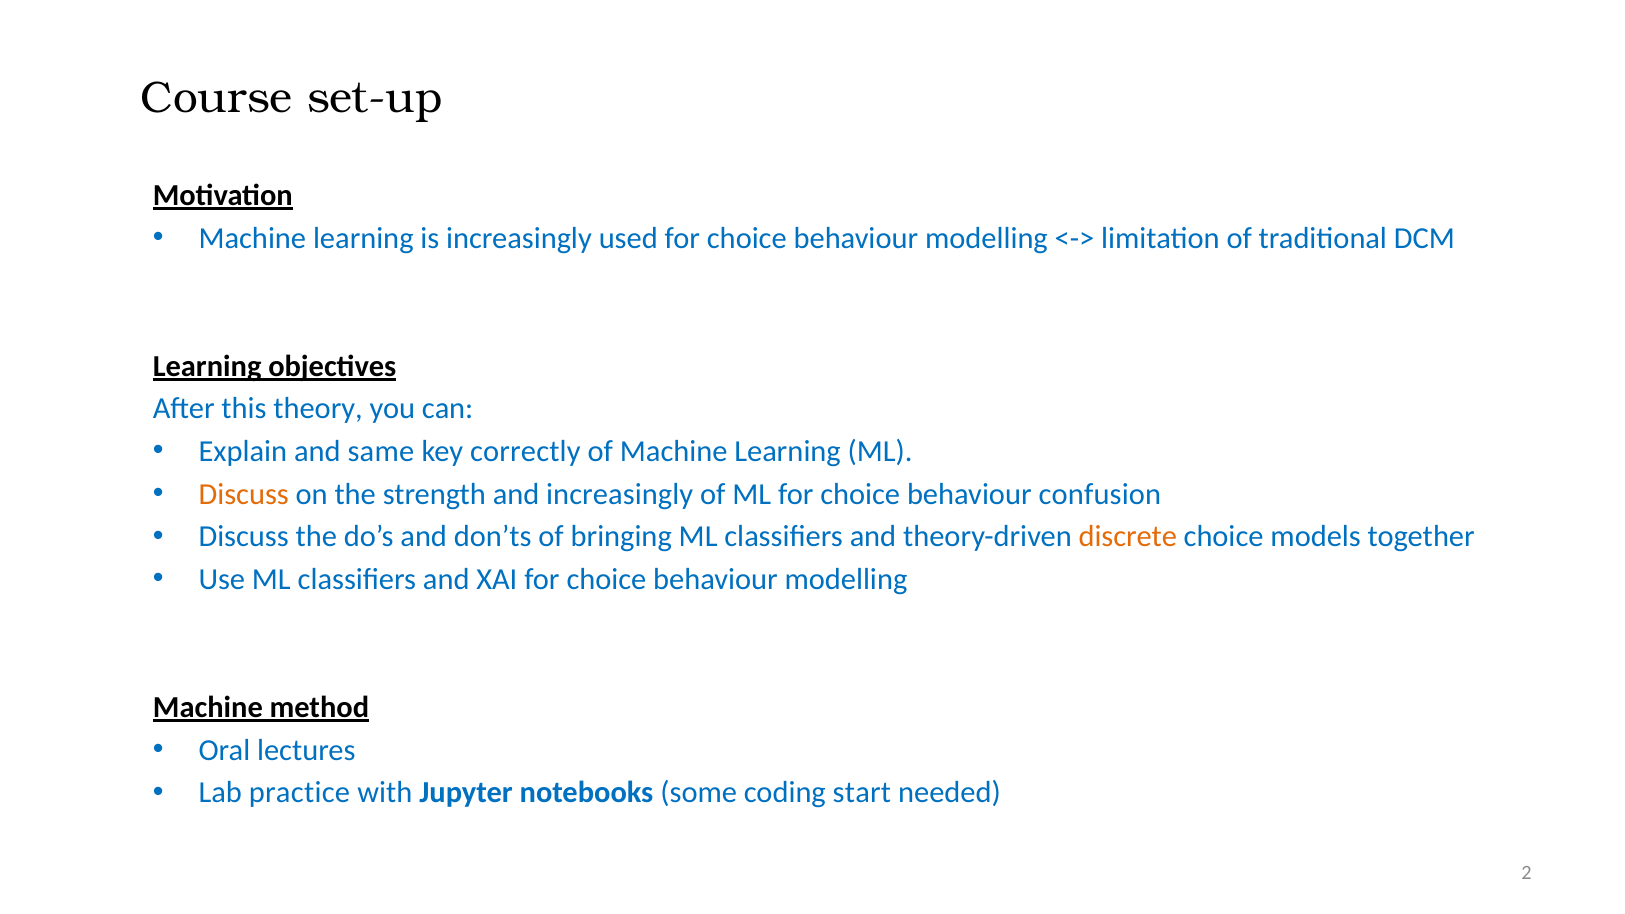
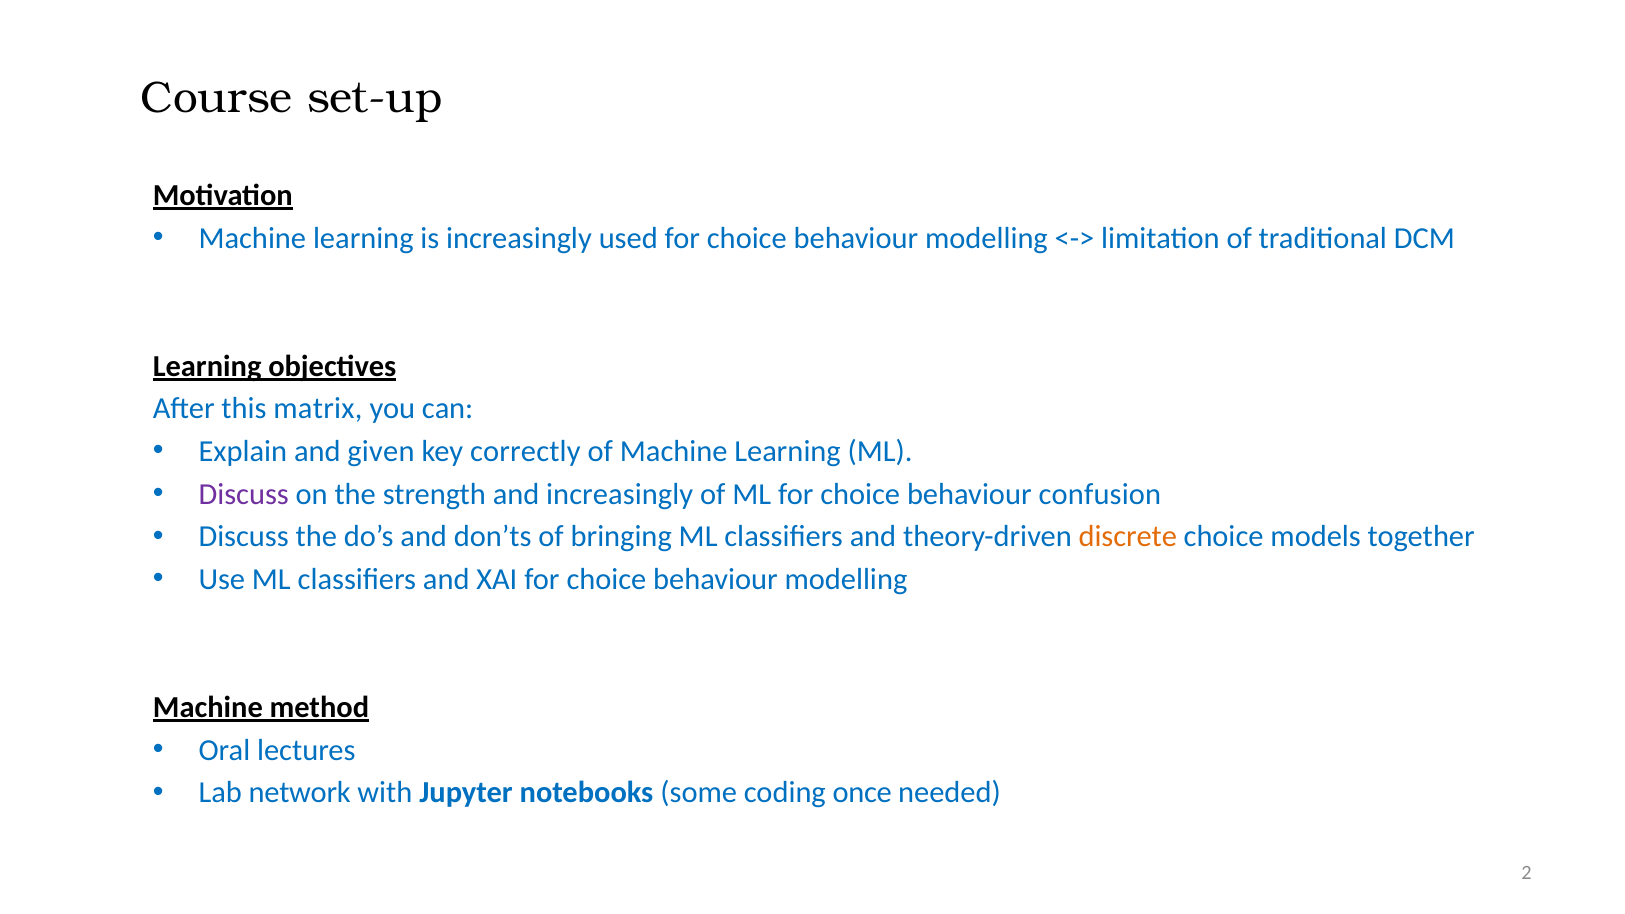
theory: theory -> matrix (318, 409)
same: same -> given (381, 452)
Discuss colour: orange -> purple (244, 494)
practice: practice -> network (300, 793)
start: start -> once (862, 793)
